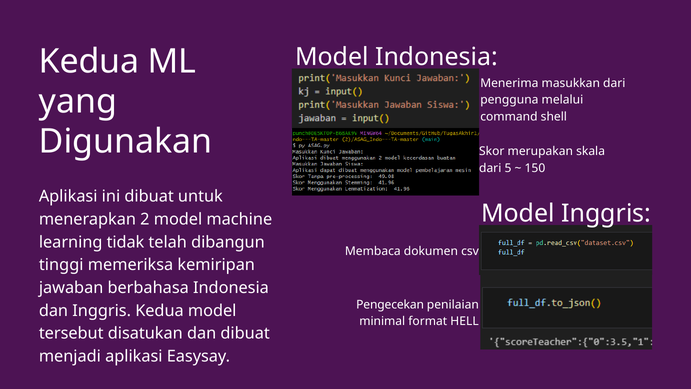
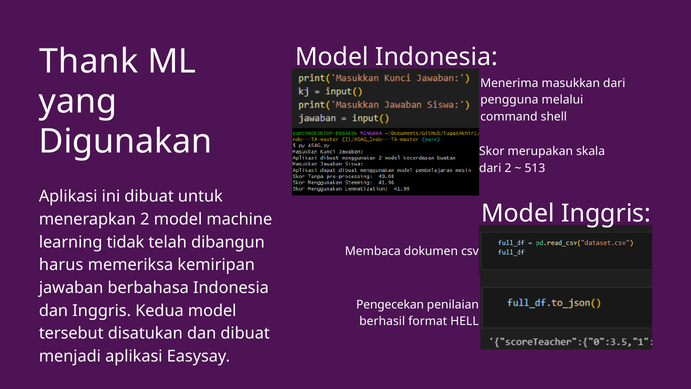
Kedua: Kedua -> Thank (89, 61)
dari 5: 5 -> 2 (508, 168)
150: 150 -> 513 (535, 168)
tinggi: tinggi -> harus (61, 265)
minimal: minimal -> berhasil (382, 321)
